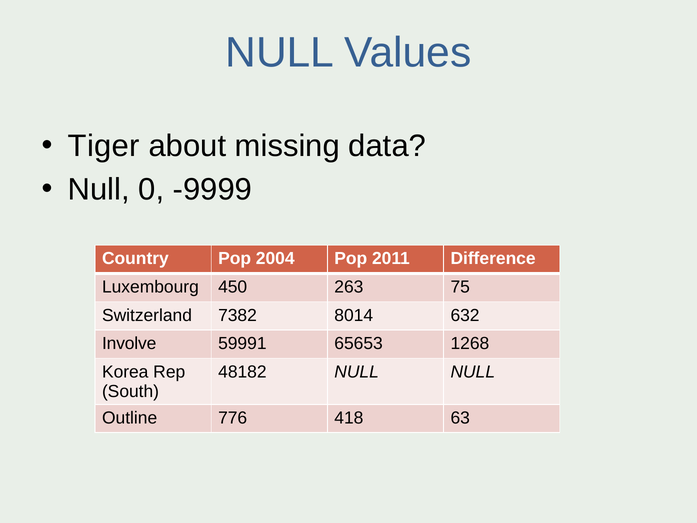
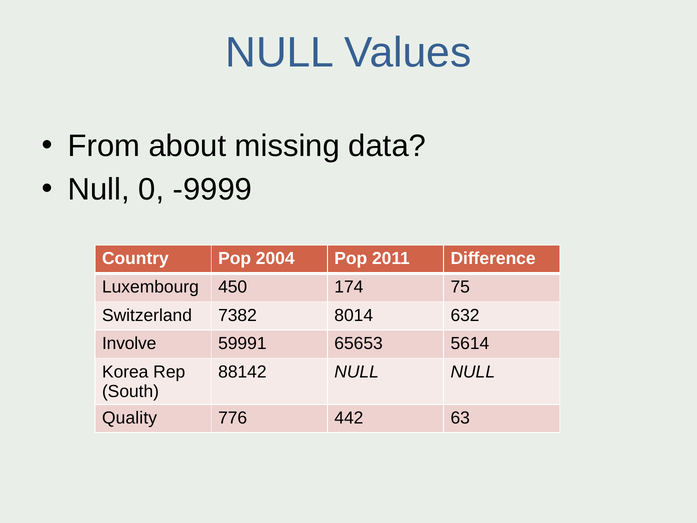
Tiger: Tiger -> From (104, 146)
263: 263 -> 174 (349, 287)
1268: 1268 -> 5614 (470, 343)
48182: 48182 -> 88142 (242, 372)
Outline: Outline -> Quality (130, 418)
418: 418 -> 442 (349, 418)
